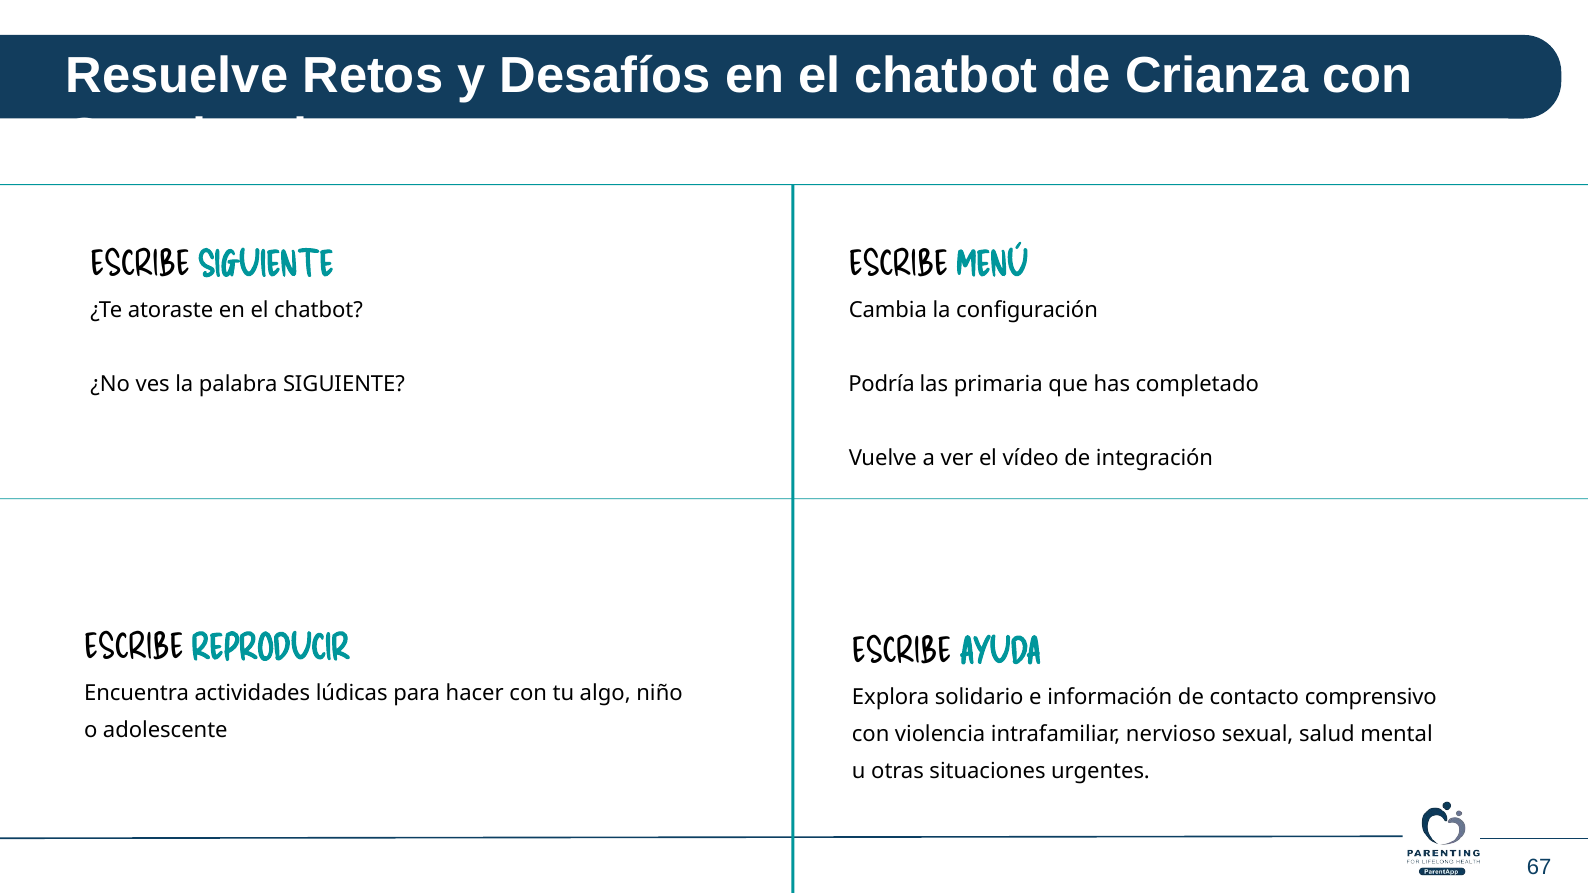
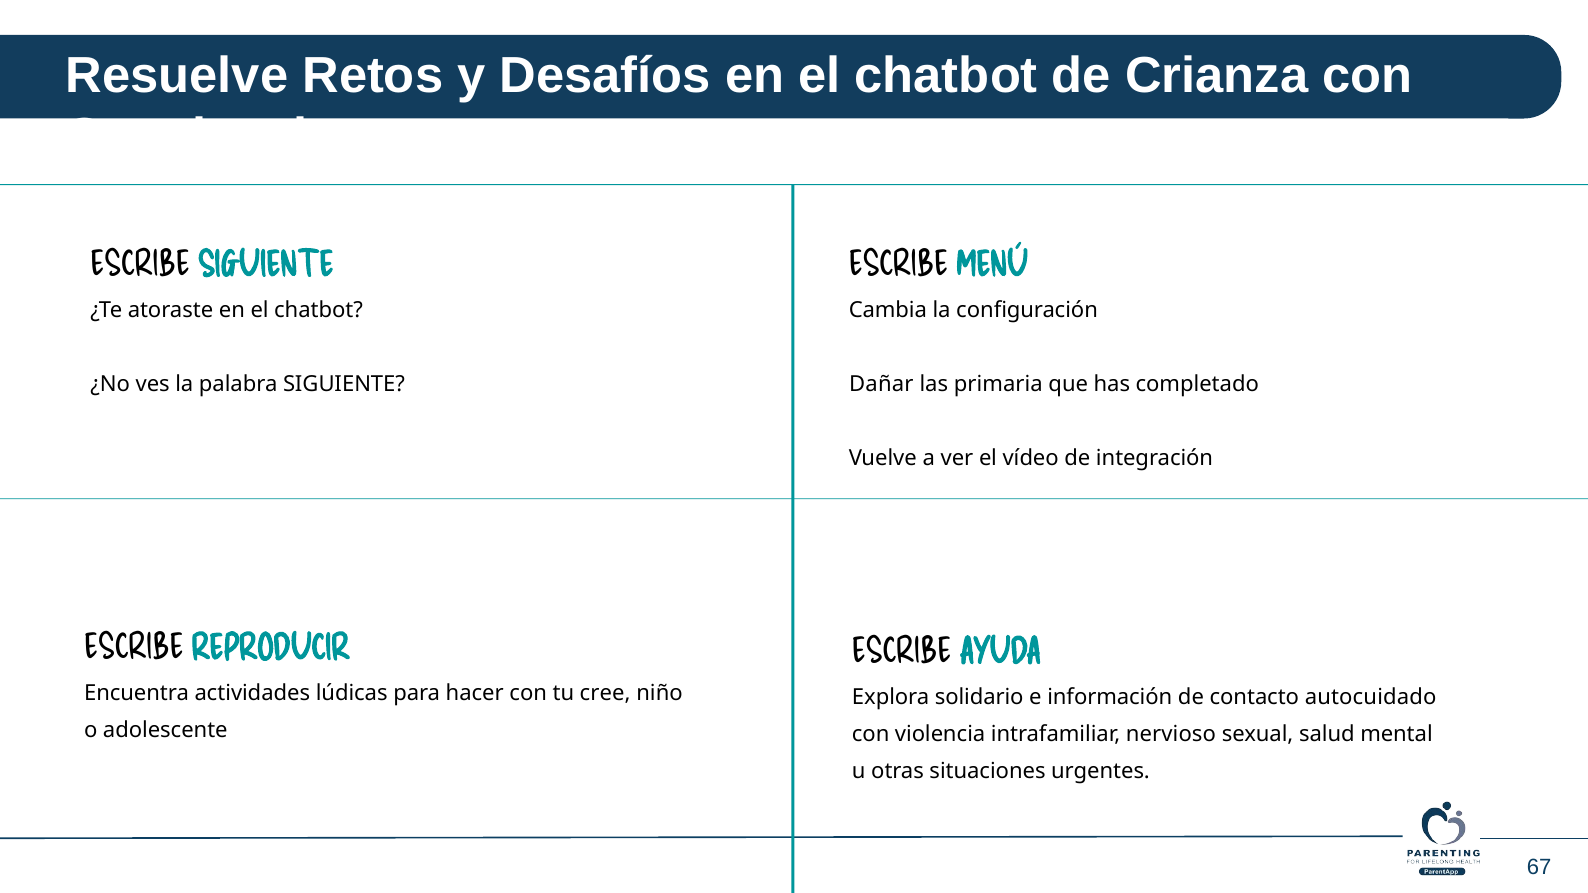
Podría: Podría -> Dañar (881, 384)
algo: algo -> cree (605, 693)
comprensivo: comprensivo -> autocuidado (1371, 697)
